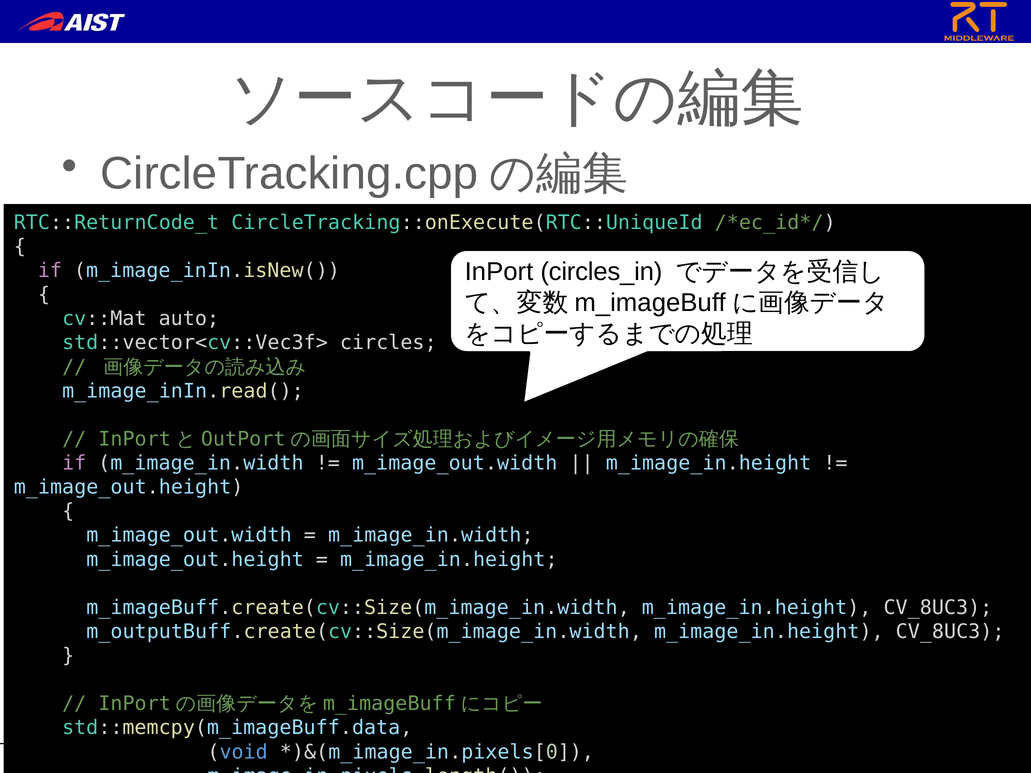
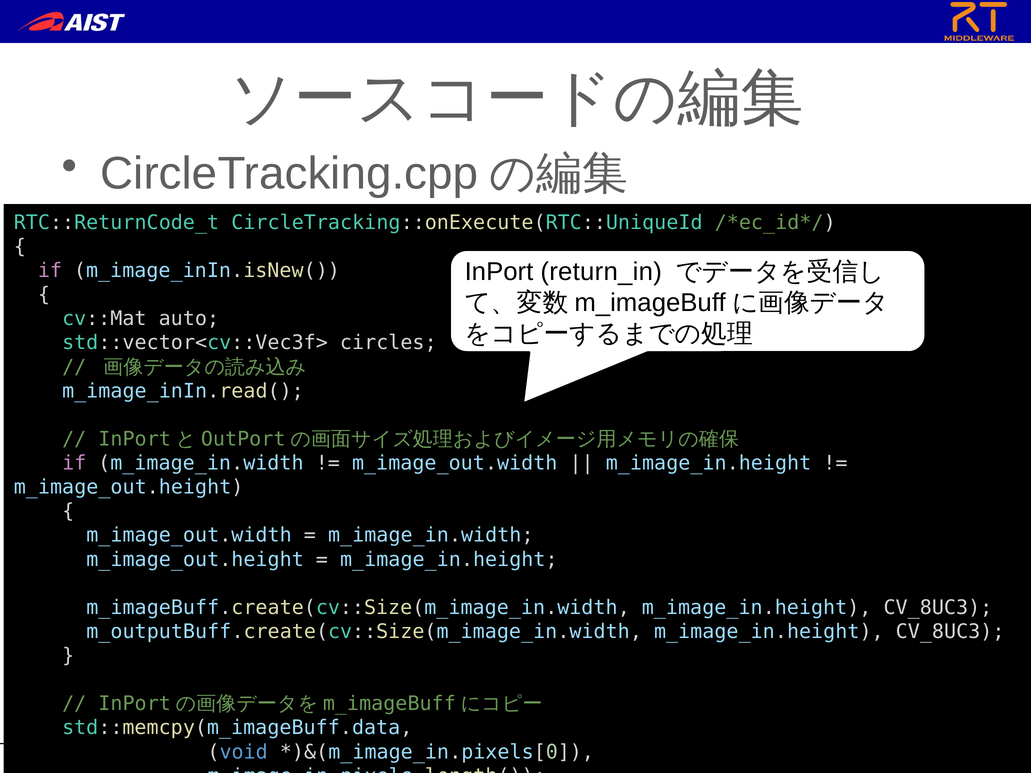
circles_in: circles_in -> return_in (601, 272)
